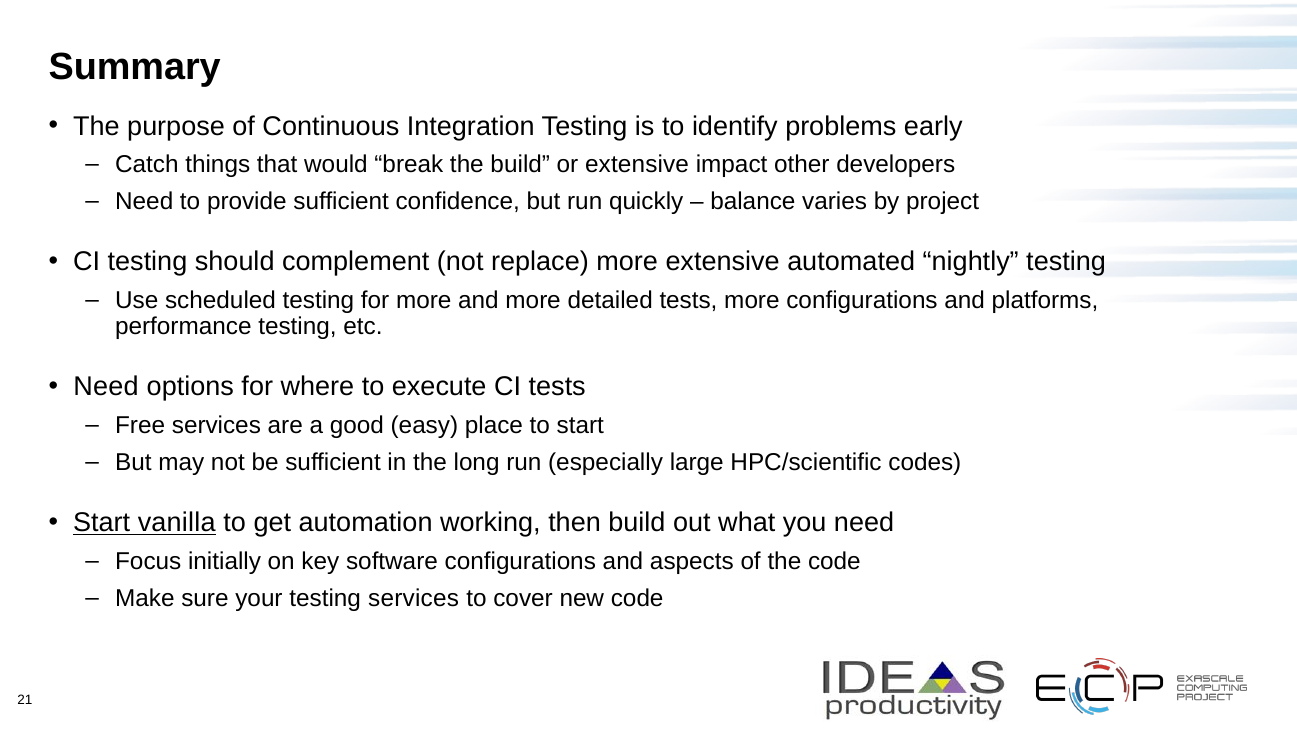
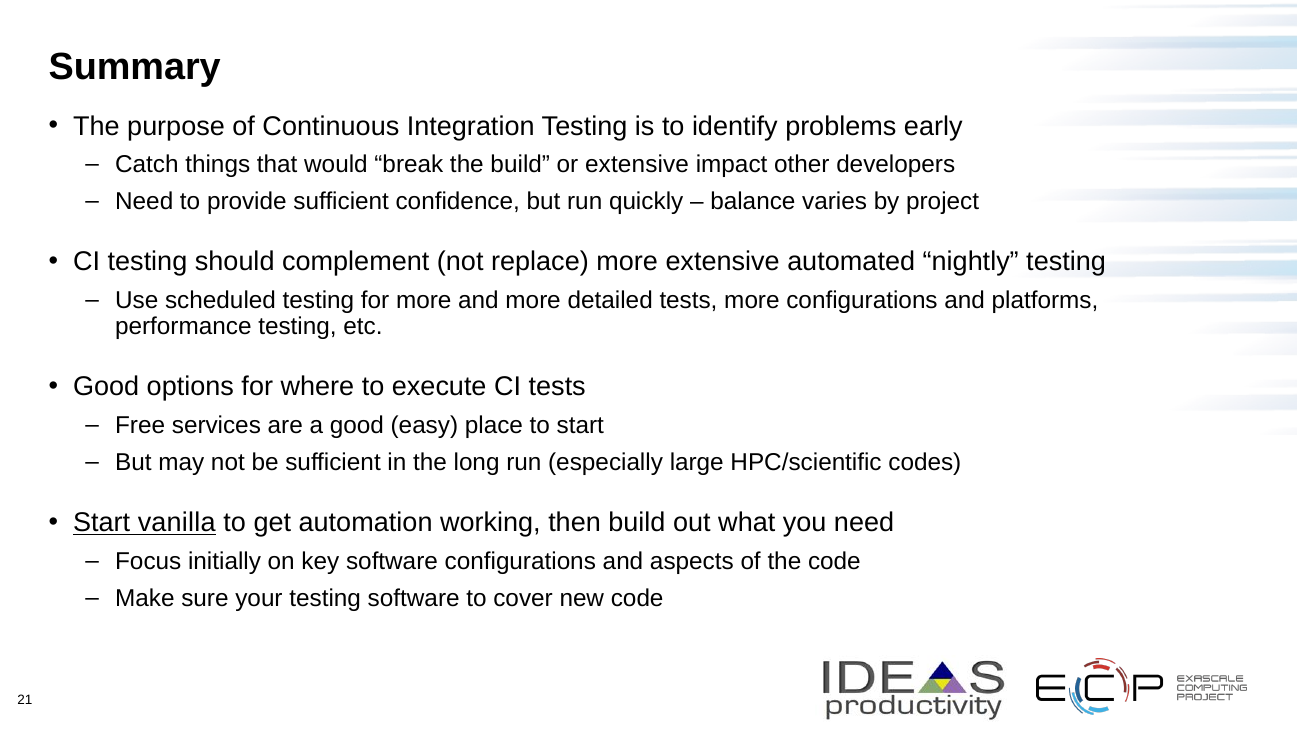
Need: Need -> Good (106, 387)
testing services: services -> software (414, 598)
